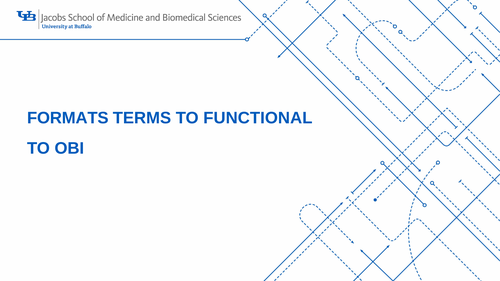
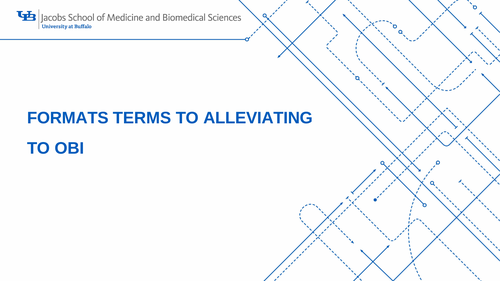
FUNCTIONAL: FUNCTIONAL -> ALLEVIATING (258, 118)
